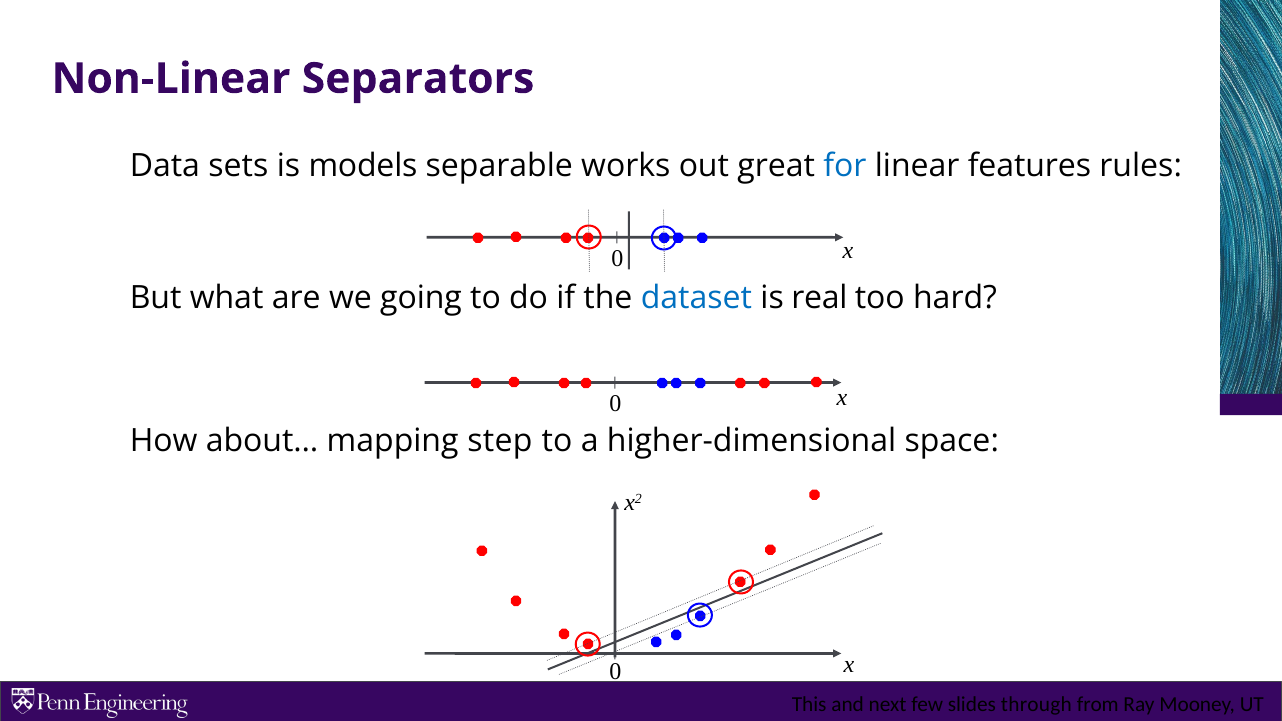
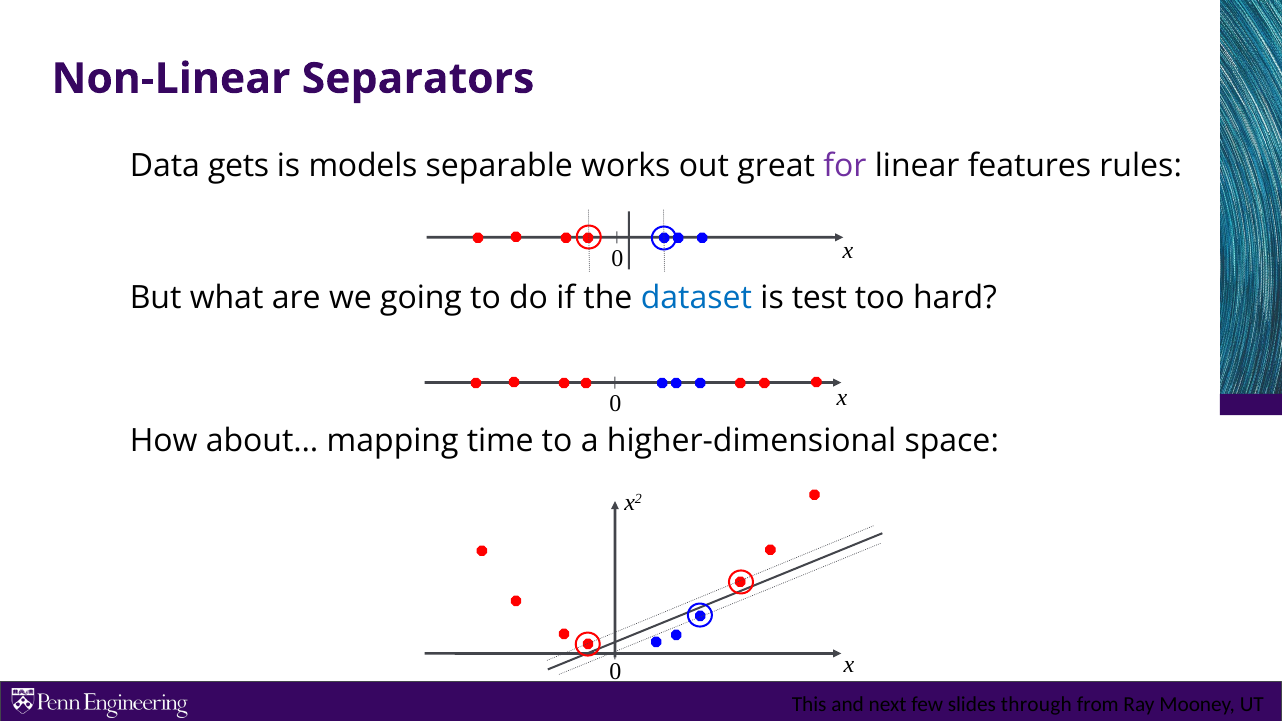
sets: sets -> gets (239, 166)
for colour: blue -> purple (845, 166)
real: real -> test (819, 298)
step: step -> time (500, 441)
